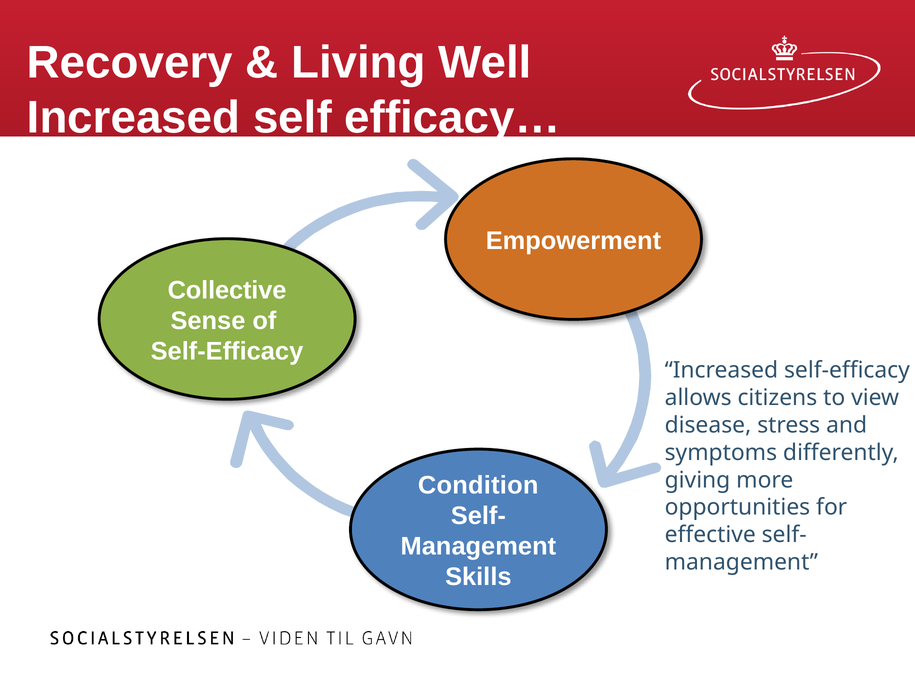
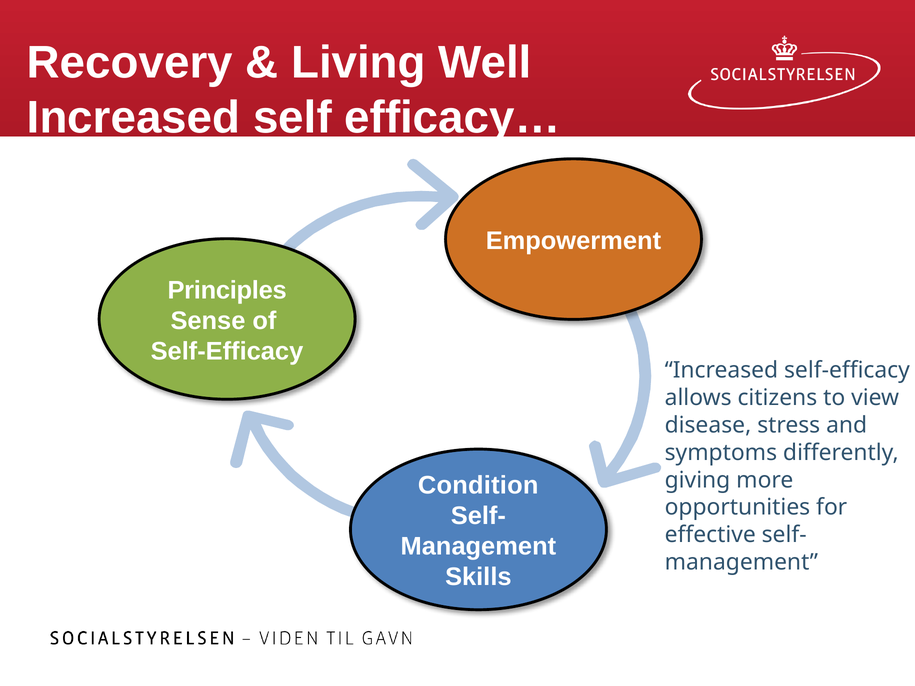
Collective: Collective -> Principles (227, 290)
